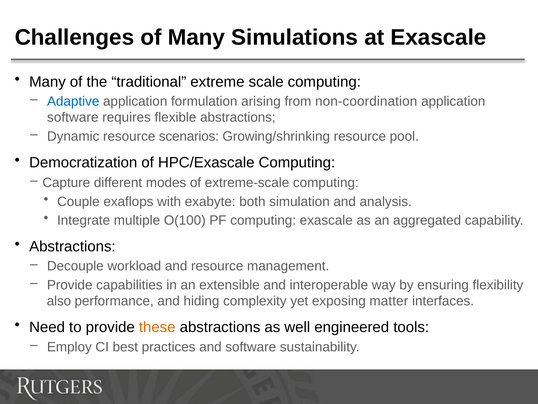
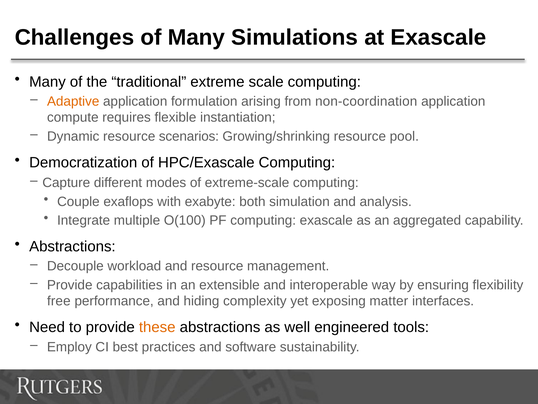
Adaptive colour: blue -> orange (73, 101)
software: software -> compute (73, 117)
flexible abstractions: abstractions -> instantiation (238, 117)
also: also -> free (59, 301)
